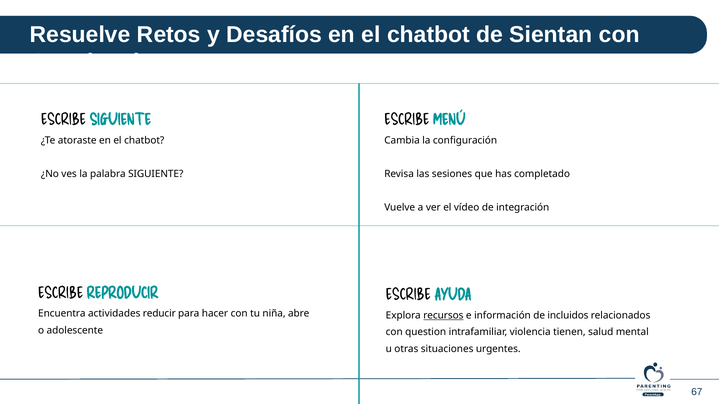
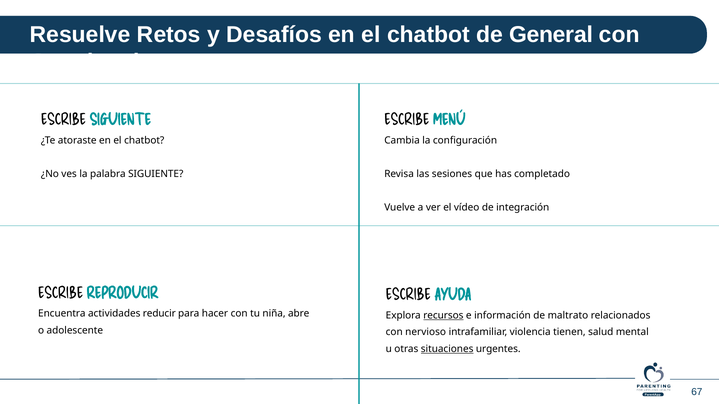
Sientan: Sientan -> General (551, 34)
incluidos: incluidos -> maltrato (568, 316)
question: question -> nervioso (426, 332)
situaciones underline: none -> present (447, 349)
